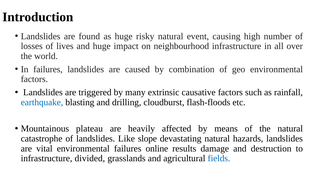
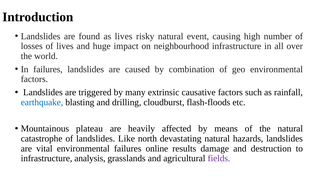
as huge: huge -> lives (124, 36)
slope: slope -> north (147, 138)
divided: divided -> analysis (90, 158)
fields colour: blue -> purple (219, 158)
